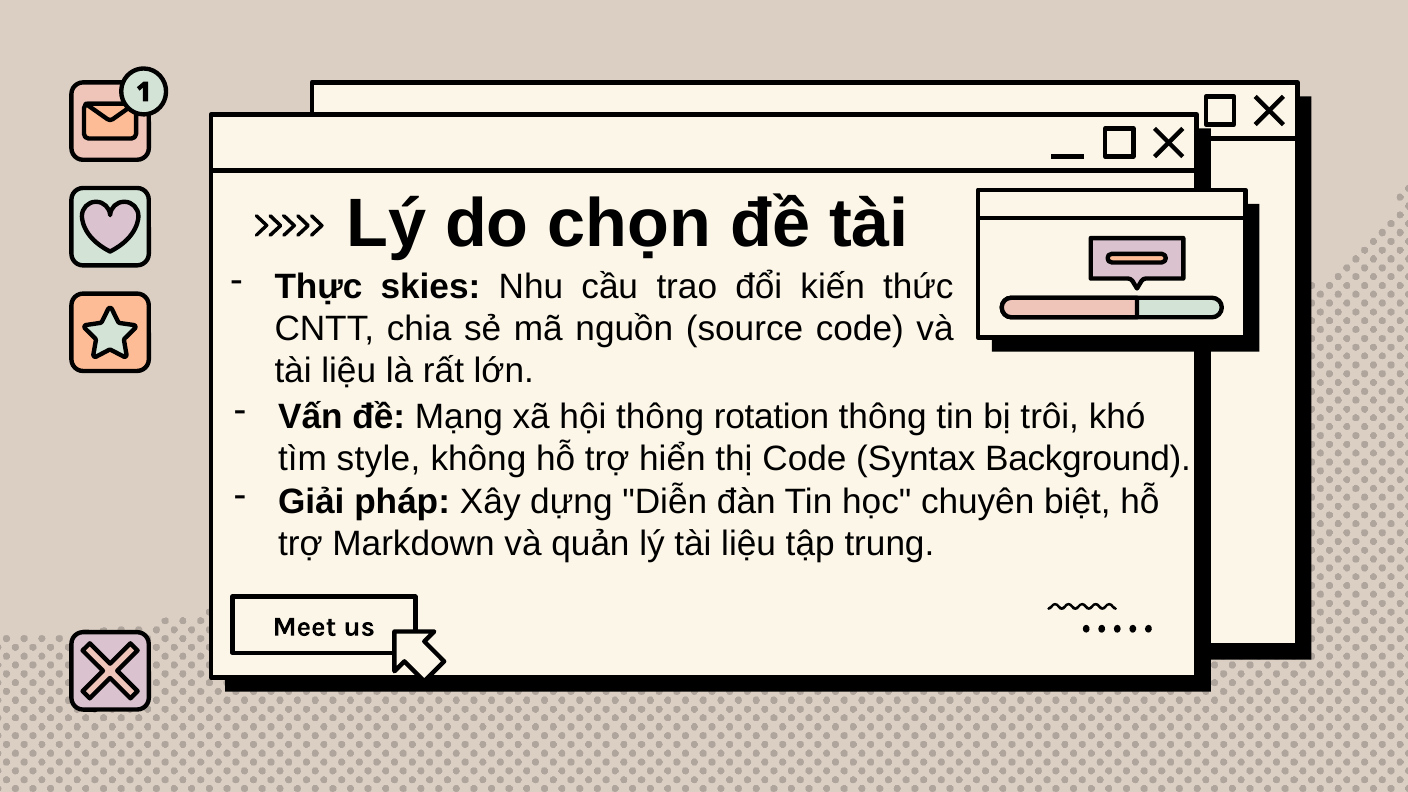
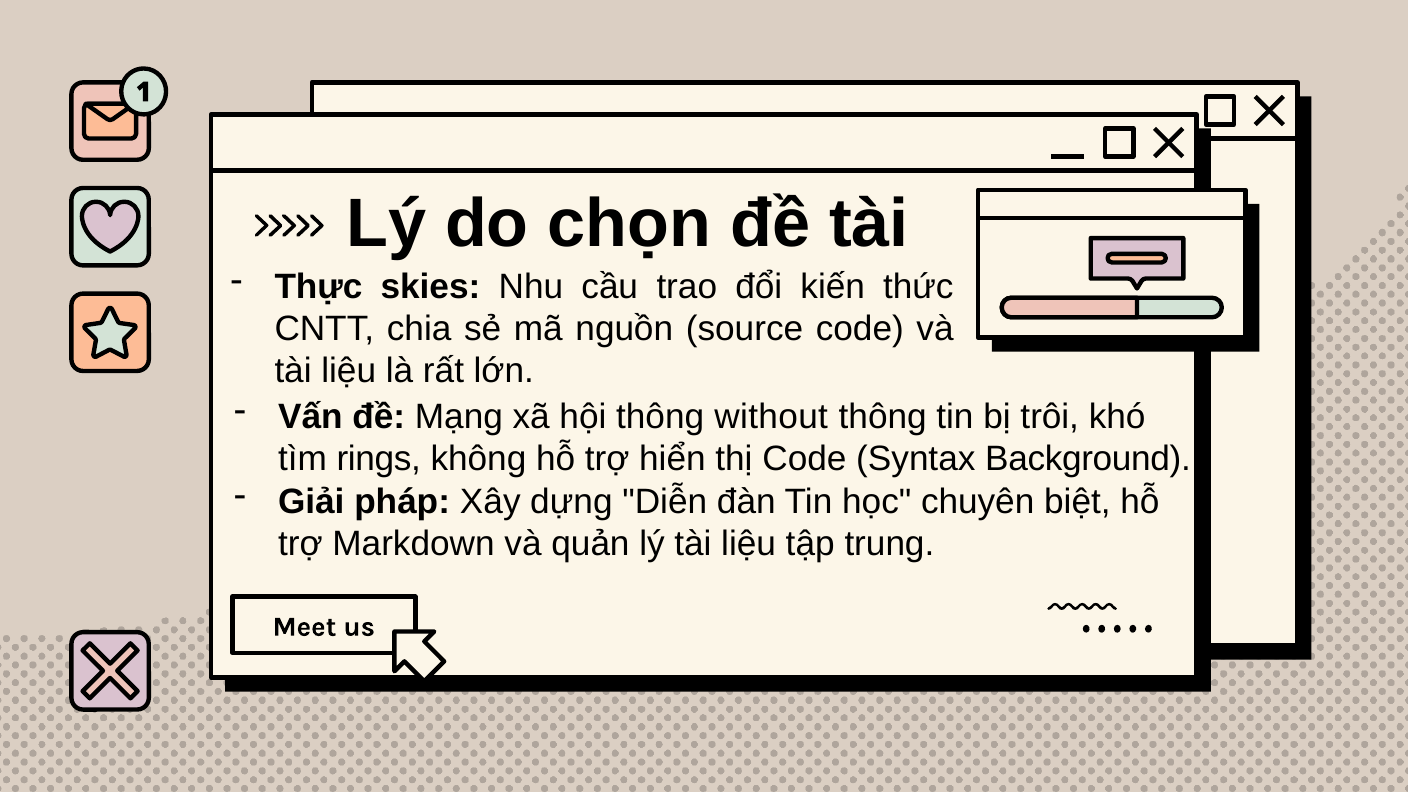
rotation: rotation -> without (771, 417)
style: style -> rings (379, 459)
